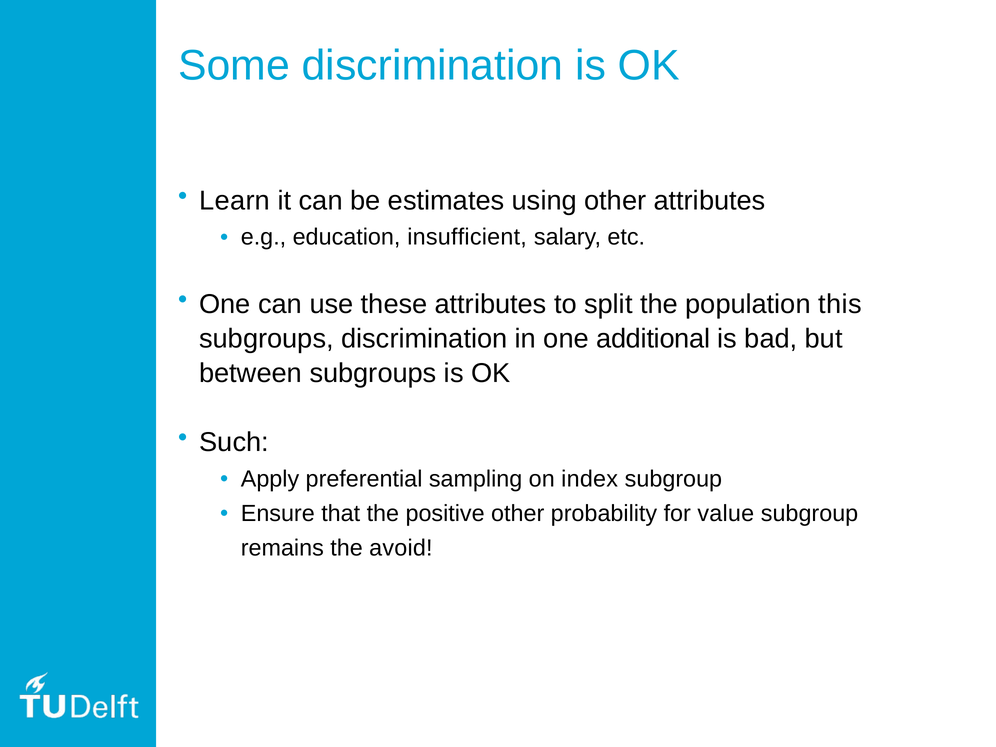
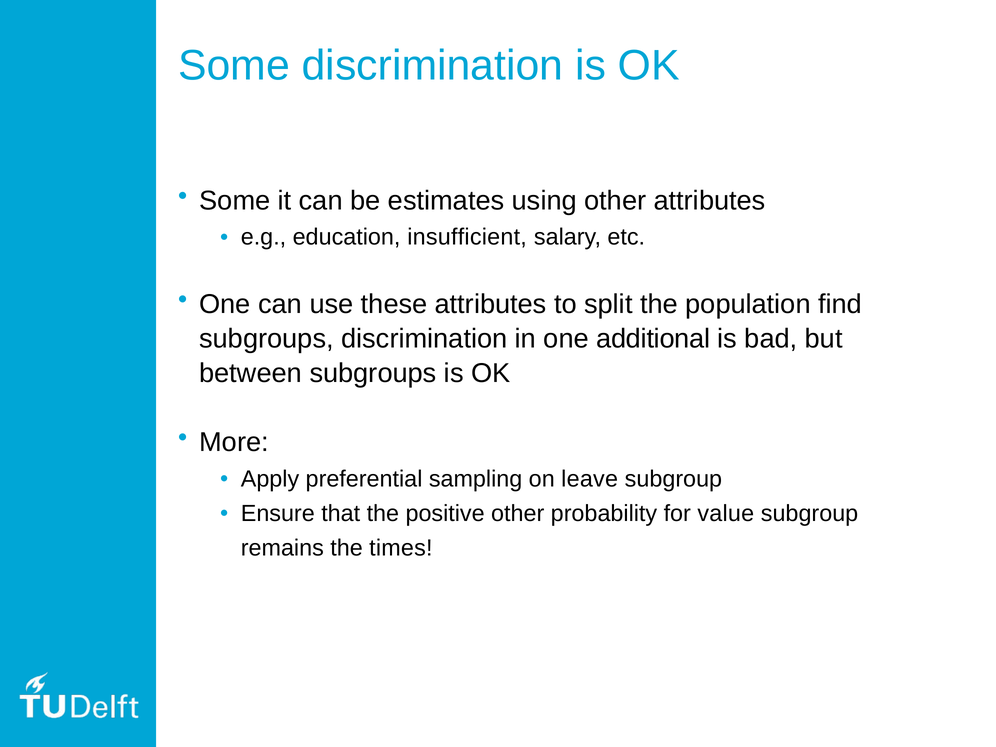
Learn: Learn -> Some (235, 201)
this: this -> find (840, 304)
Such: Such -> More (234, 442)
index: index -> leave (590, 479)
avoid: avoid -> times (401, 548)
